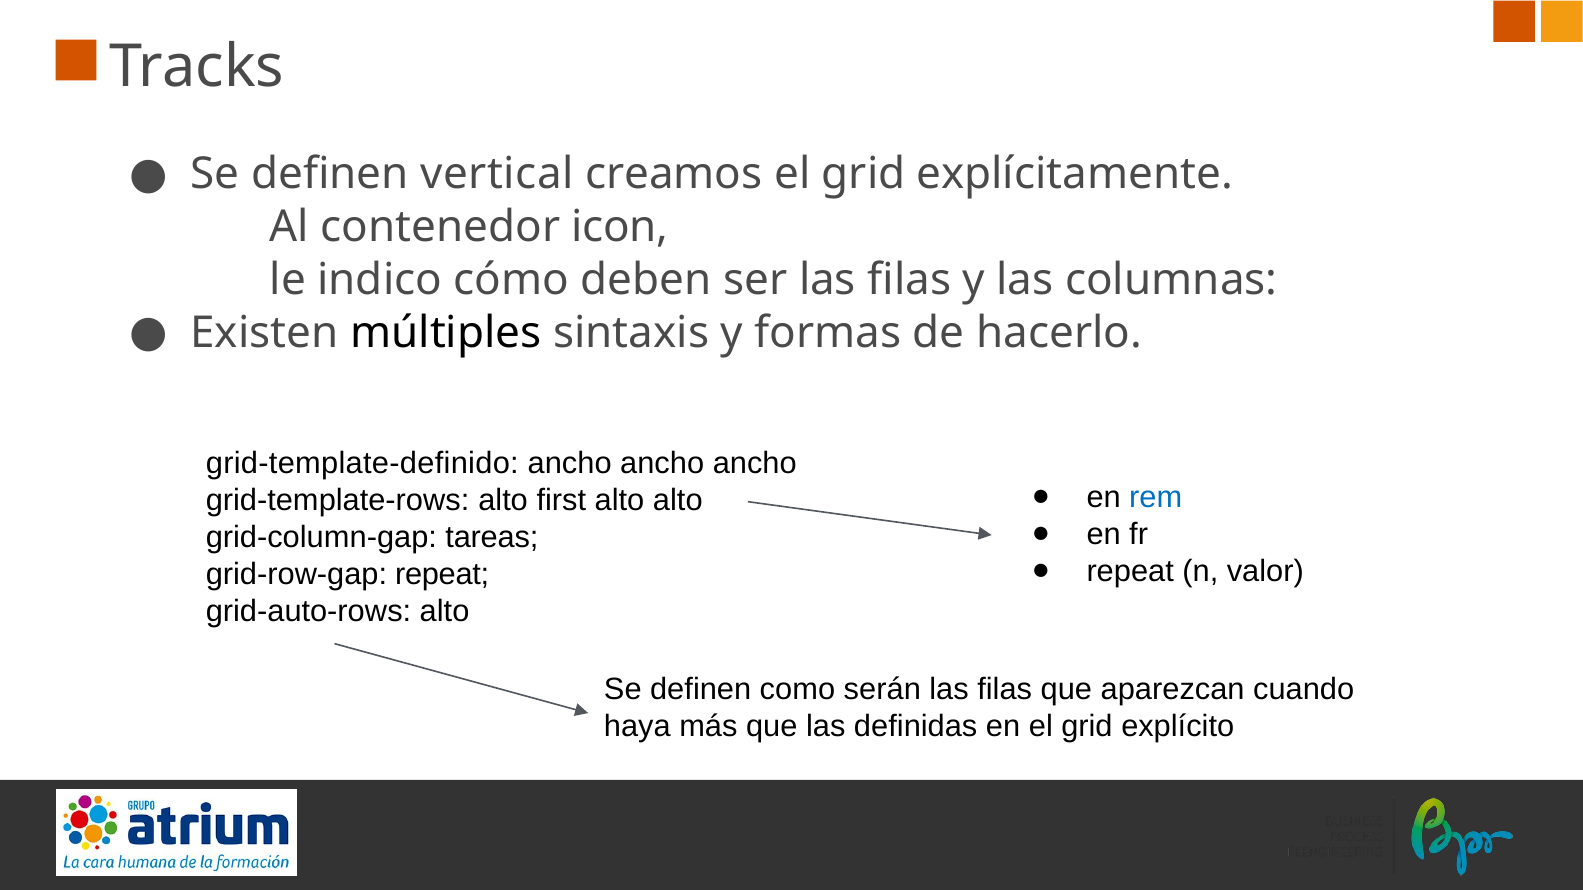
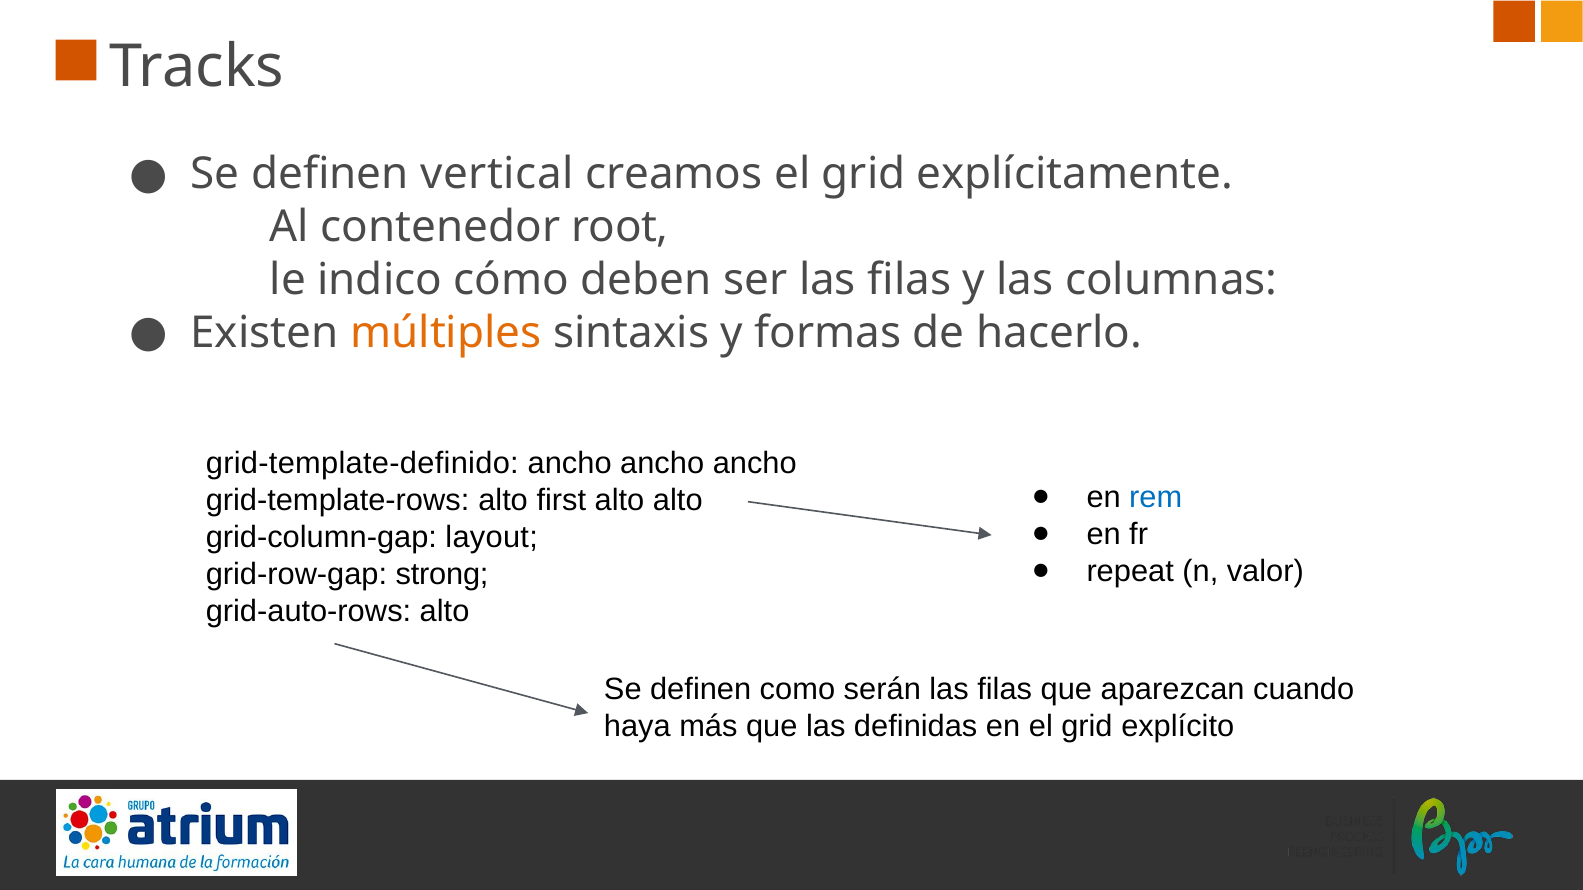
icon: icon -> root (620, 227)
múltiples colour: black -> orange (446, 333)
tareas: tareas -> layout (492, 538)
grid-row-gap repeat: repeat -> strong (442, 574)
